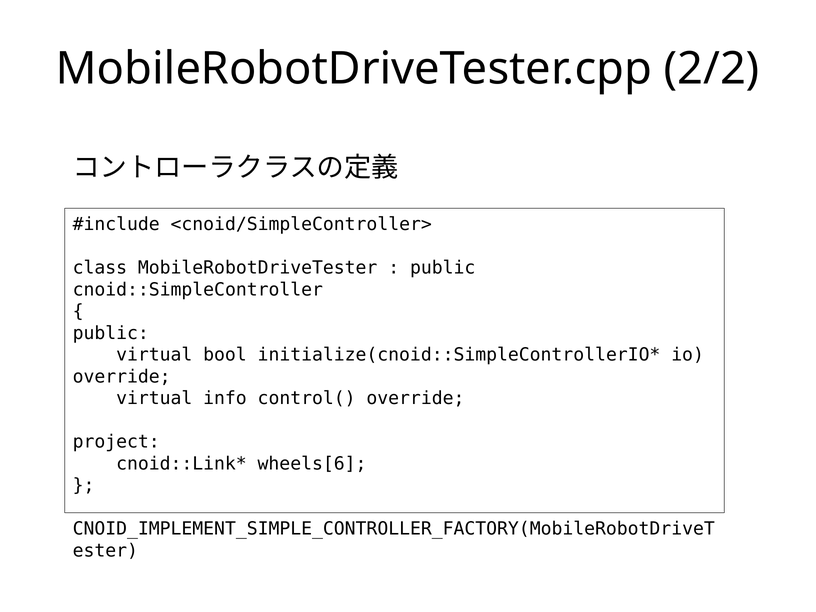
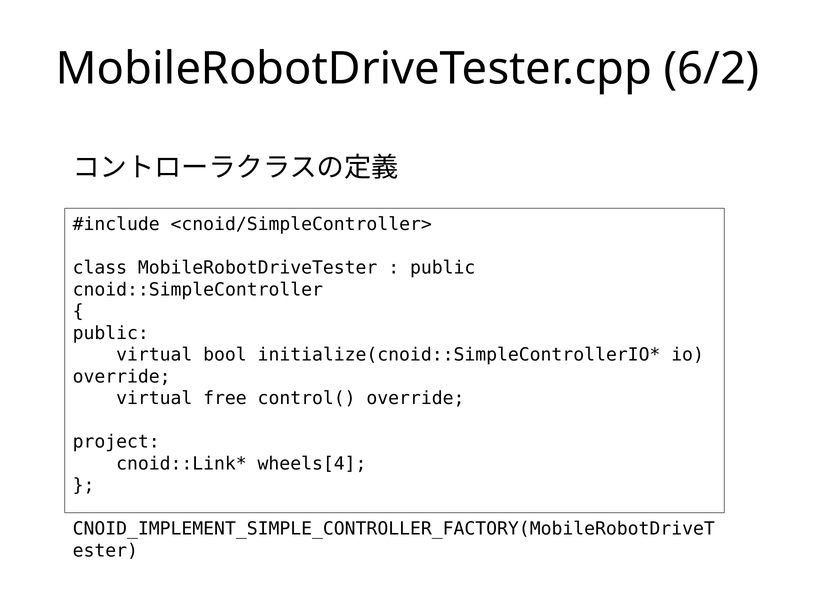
2/2: 2/2 -> 6/2 (712, 69)
info: info -> free (225, 398)
wheels[6: wheels[6 -> wheels[4 (312, 464)
